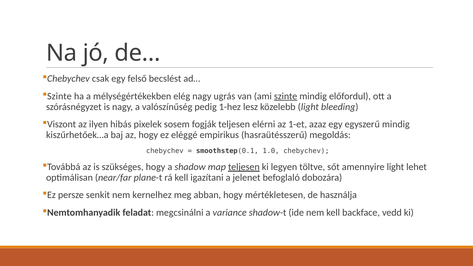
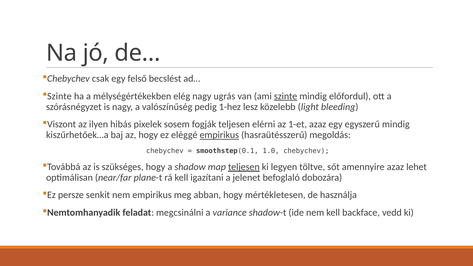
empirikus underline: none -> present (219, 135)
amennyire light: light -> azaz (395, 167)
nem kernelhez: kernelhez -> empirikus (152, 195)
